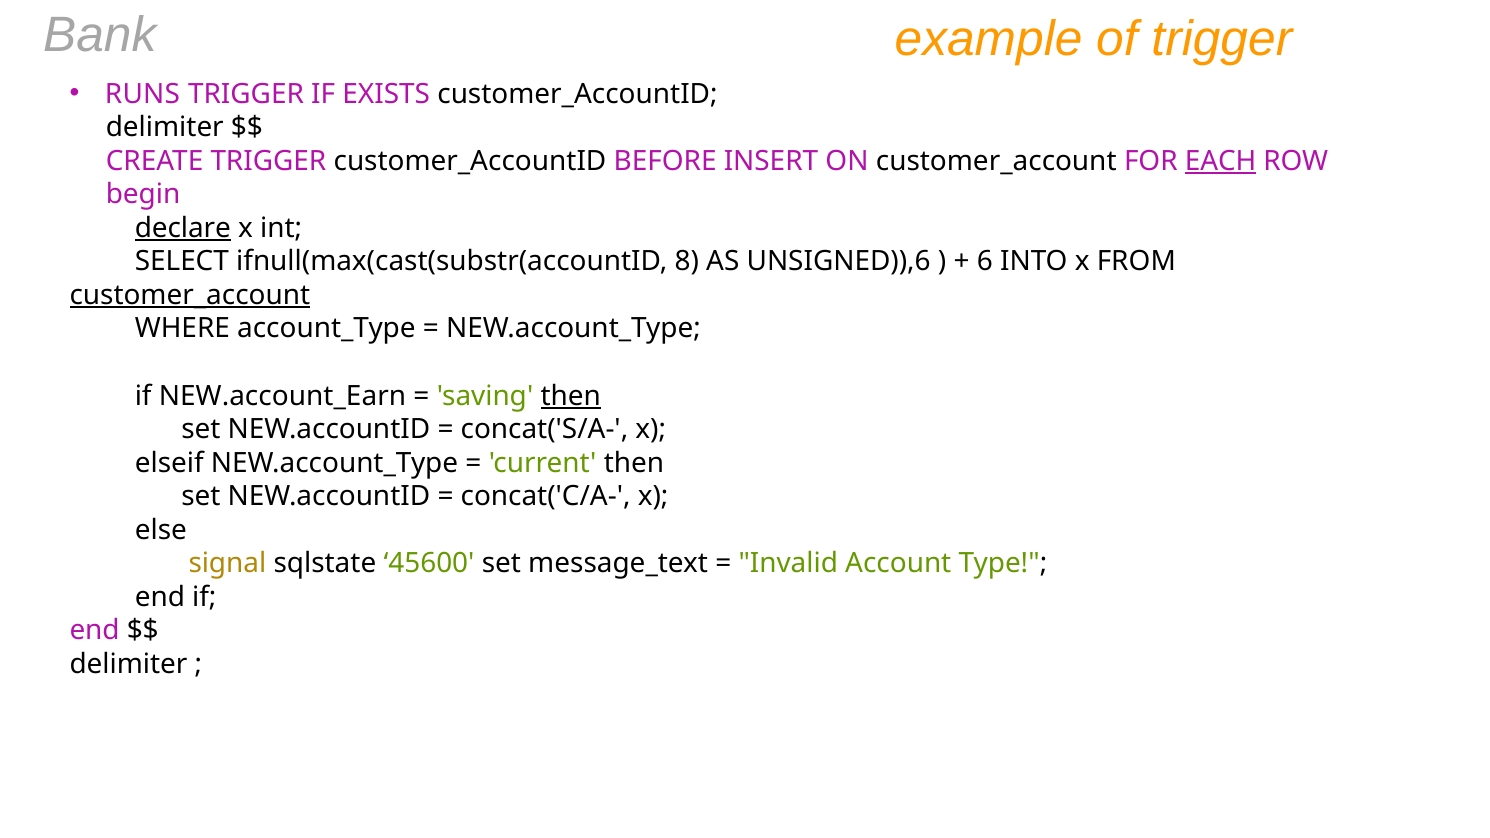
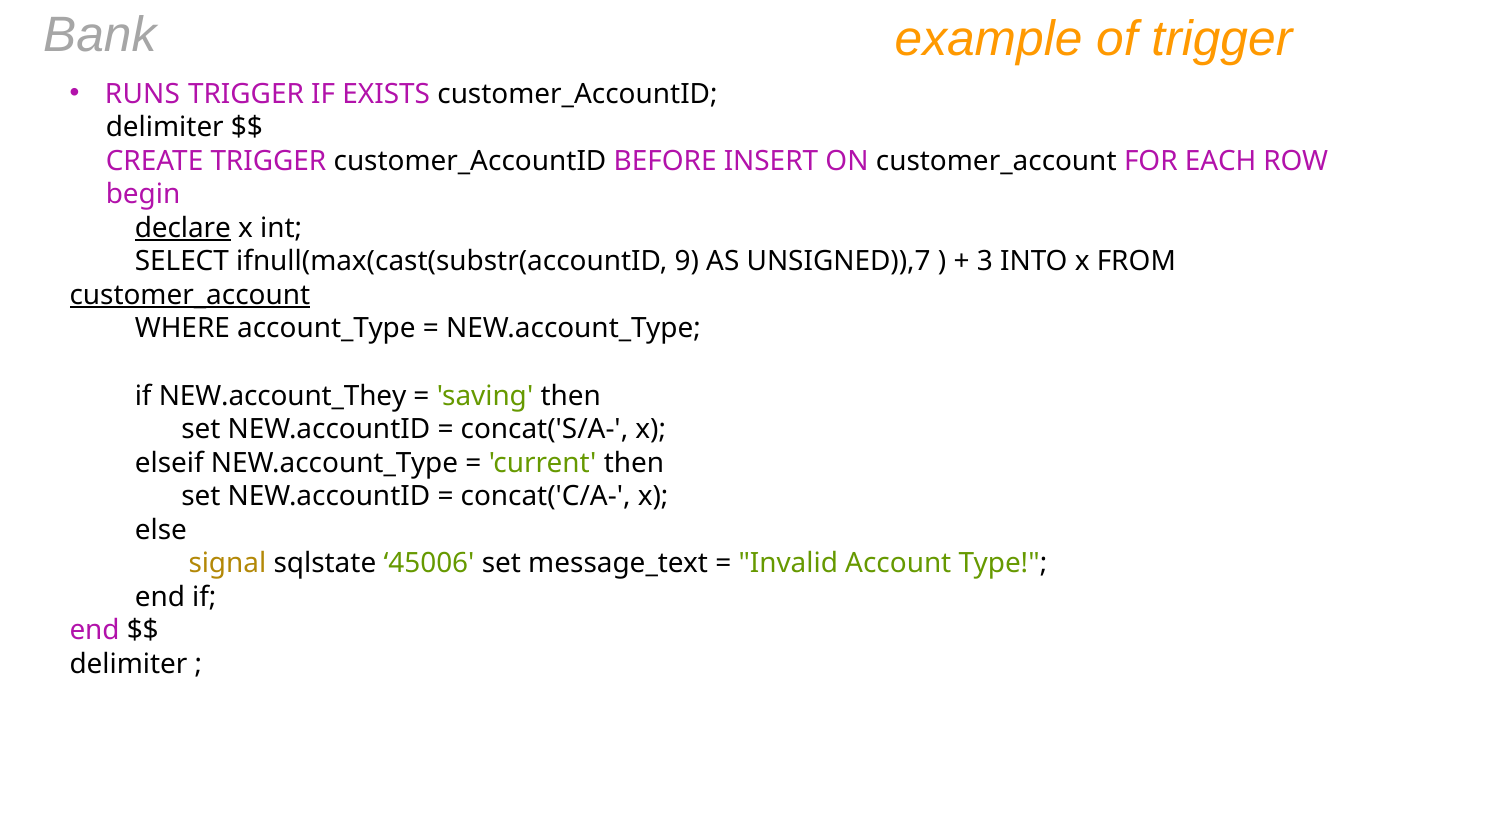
EACH underline: present -> none (1221, 161)
8: 8 -> 9 (687, 262)
UNSIGNED)),6: UNSIGNED)),6 -> UNSIGNED)),7 (839, 262)
6: 6 -> 3 (985, 262)
NEW.account_Earn: NEW.account_Earn -> NEW.account_They (283, 396)
then underline: present -> none (571, 396)
45600: 45600 -> 45006 (429, 563)
